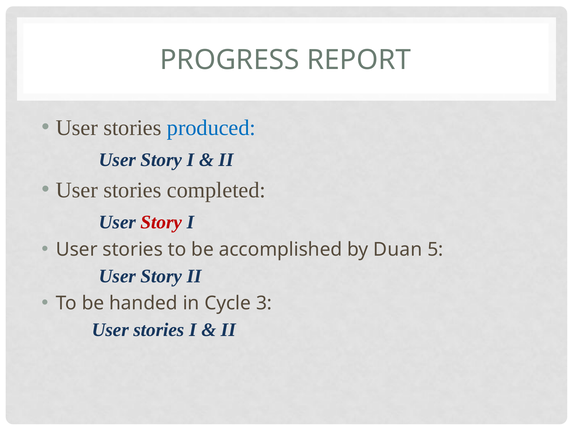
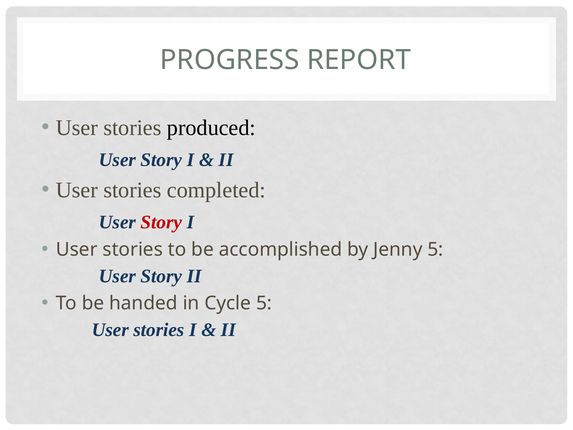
produced colour: blue -> black (211, 128)
Duan: Duan -> Jenny (398, 249)
Cycle 3: 3 -> 5 (264, 303)
